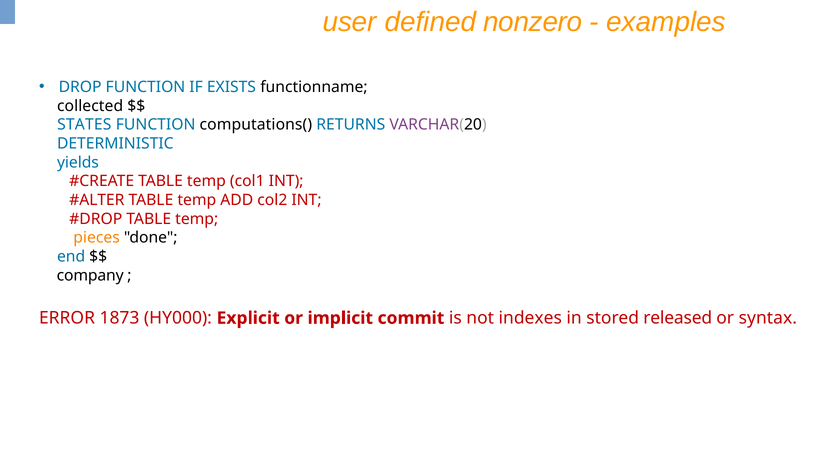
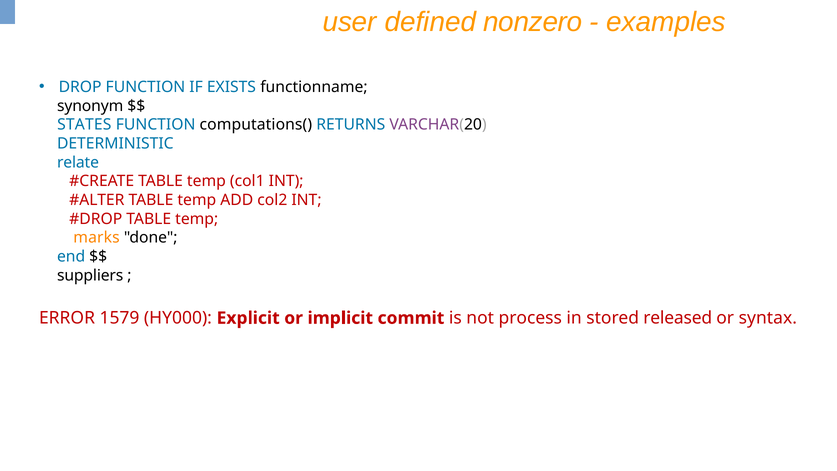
collected: collected -> synonym (90, 106)
yields: yields -> relate (78, 162)
pieces: pieces -> marks (97, 238)
company: company -> suppliers (90, 275)
1873: 1873 -> 1579 (119, 318)
indexes: indexes -> process (530, 318)
